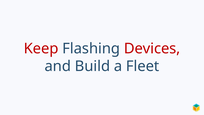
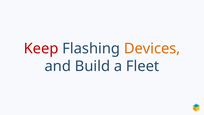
Devices colour: red -> orange (152, 48)
